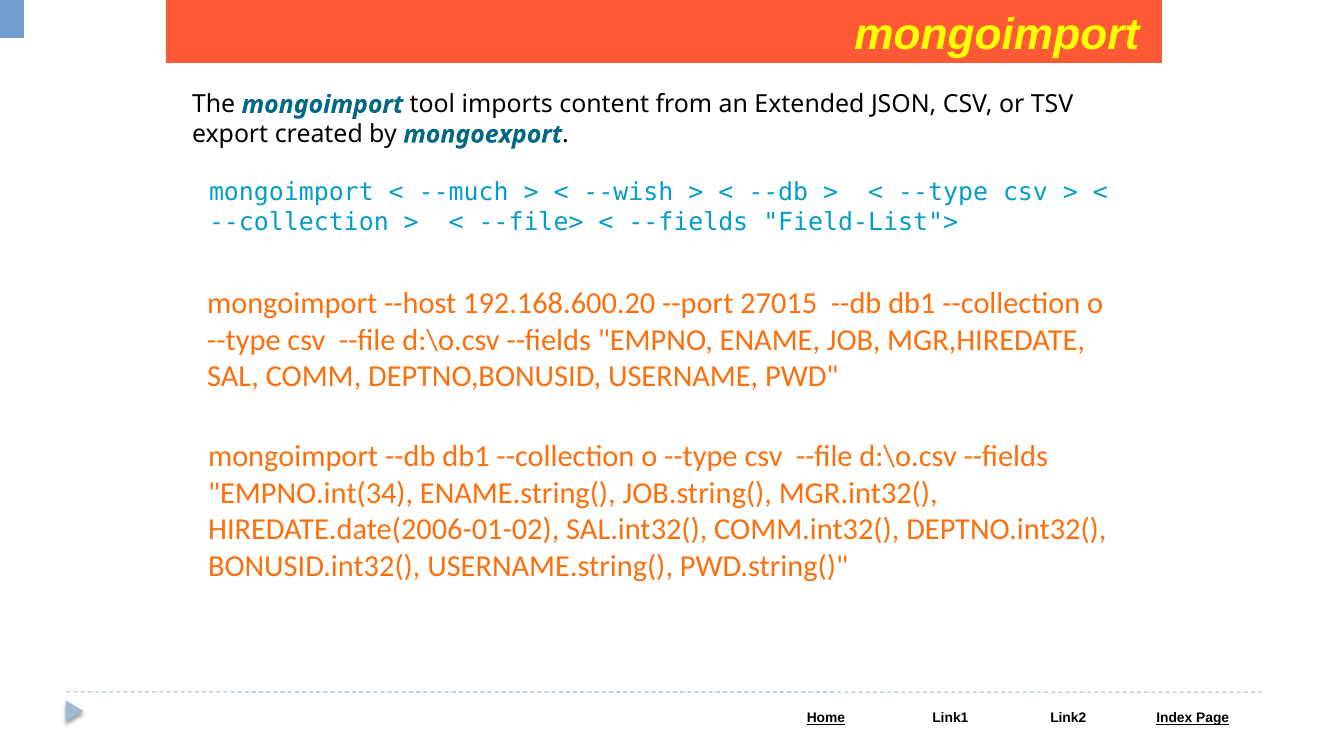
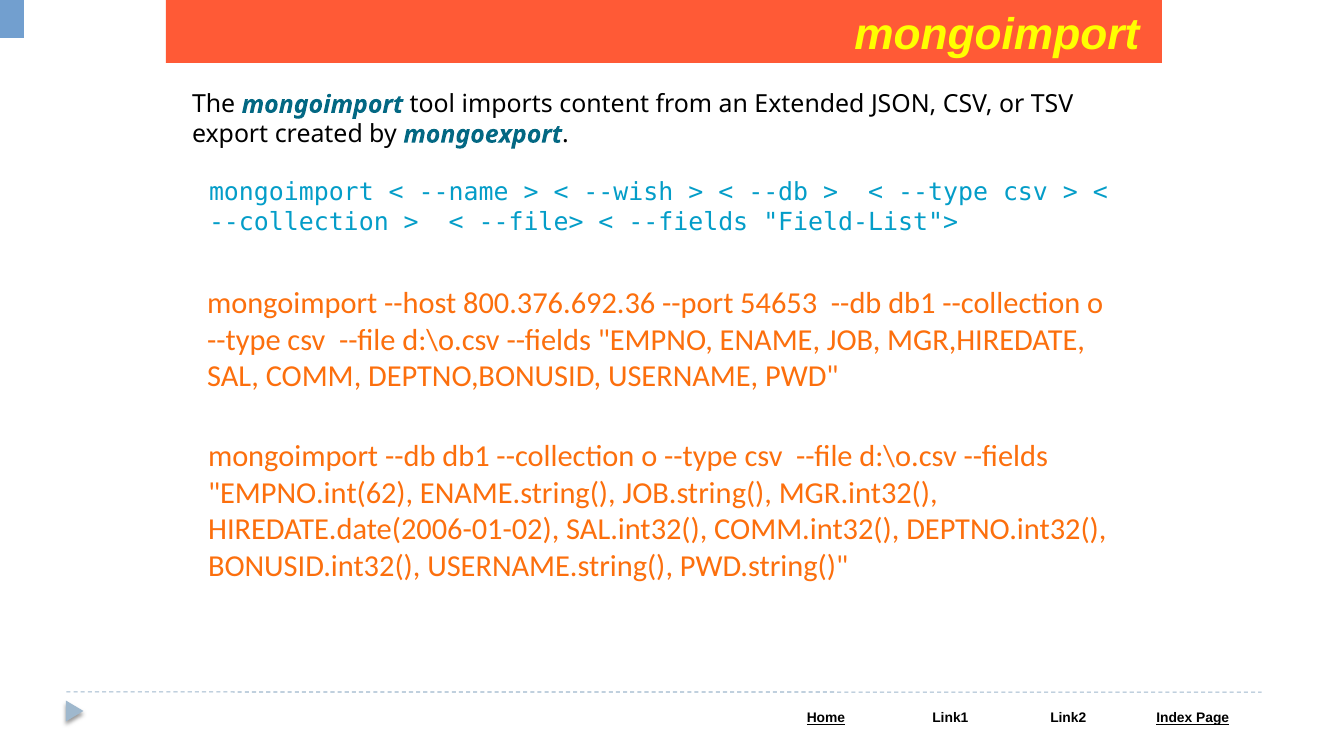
--much: --much -> --name (464, 192)
192.168.600.20: 192.168.600.20 -> 800.376.692.36 (559, 304)
27015: 27015 -> 54653 (779, 304)
EMPNO.int(34: EMPNO.int(34 -> EMPNO.int(62 (311, 493)
